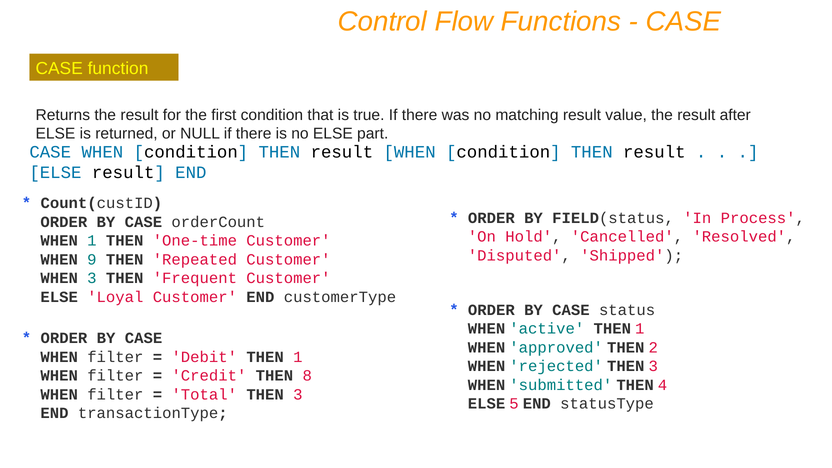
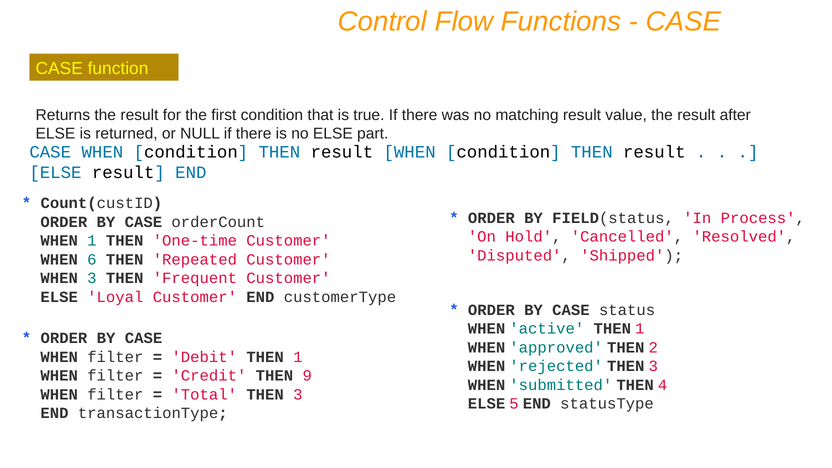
9: 9 -> 6 (92, 259)
8: 8 -> 9 (307, 376)
